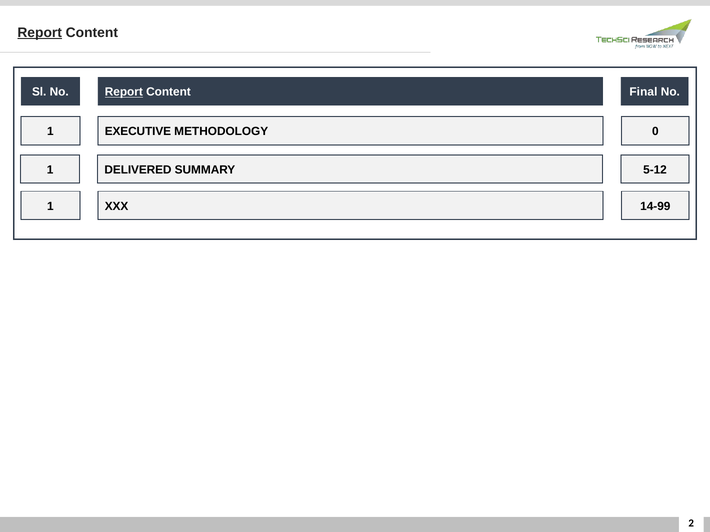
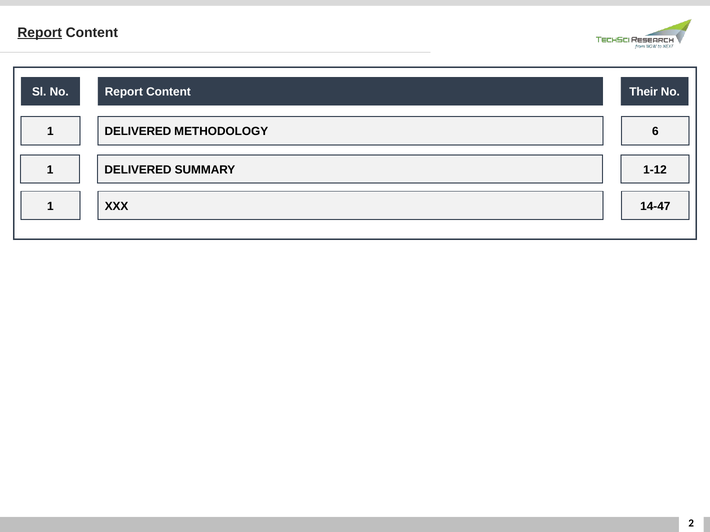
Report underline: present -> none (124, 92)
Final: Final -> Their (644, 92)
EXECUTIVE: EXECUTIVE -> DELIVERED (138, 132)
0: 0 -> 6 (655, 132)
5-12: 5-12 -> 1-12 (655, 170)
14-99: 14-99 -> 14-47 (655, 206)
